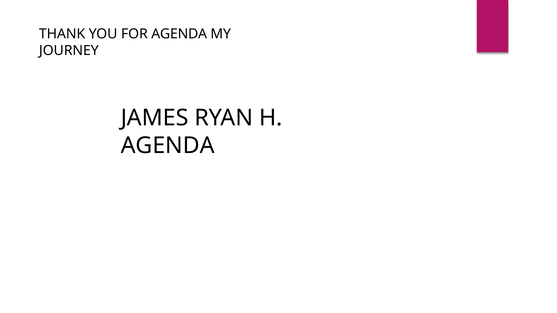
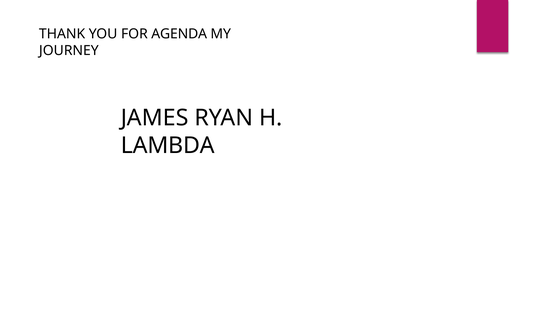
AGENDA: AGENDA -> LAMBDA (168, 146)
